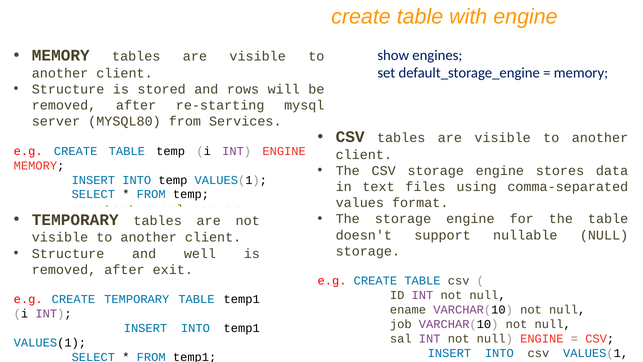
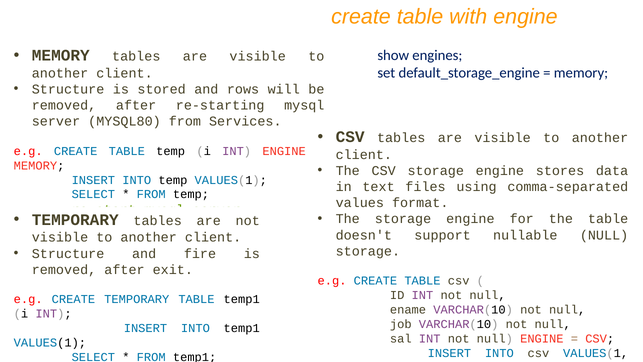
well: well -> fire (200, 253)
